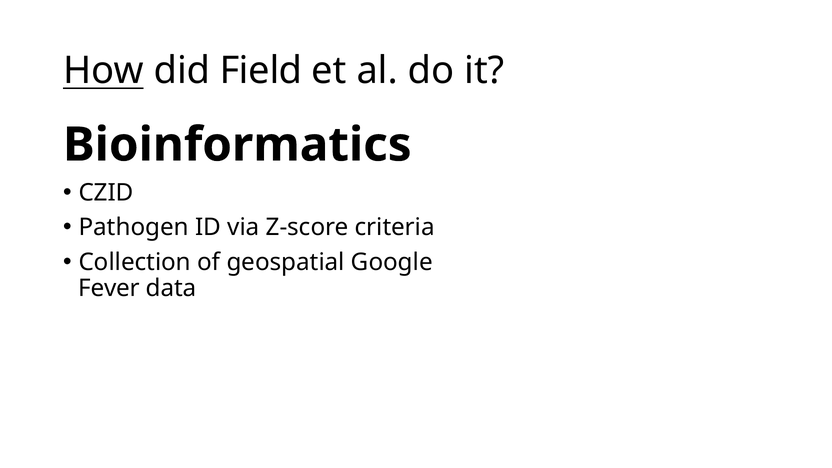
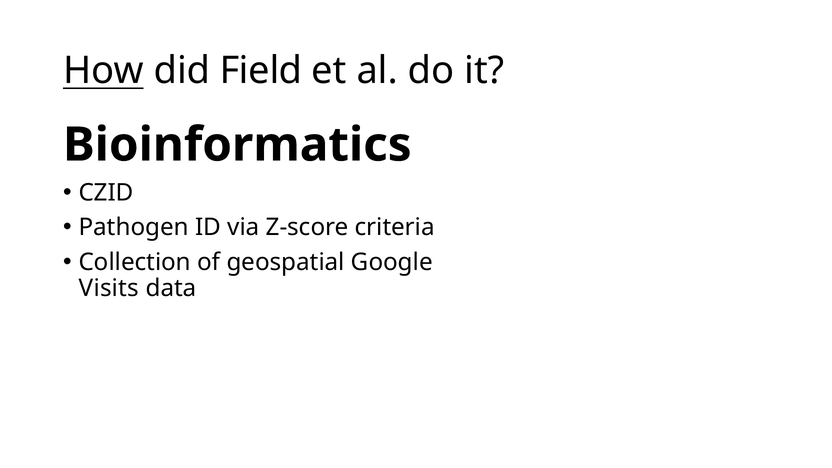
Fever: Fever -> Visits (109, 288)
